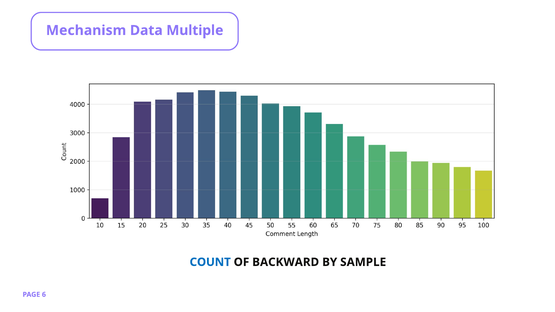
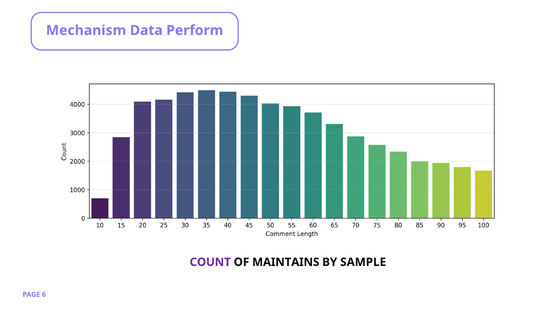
Multiple: Multiple -> Perform (195, 30)
COUNT colour: blue -> purple (210, 262)
BACKWARD: BACKWARD -> MAINTAINS (286, 262)
